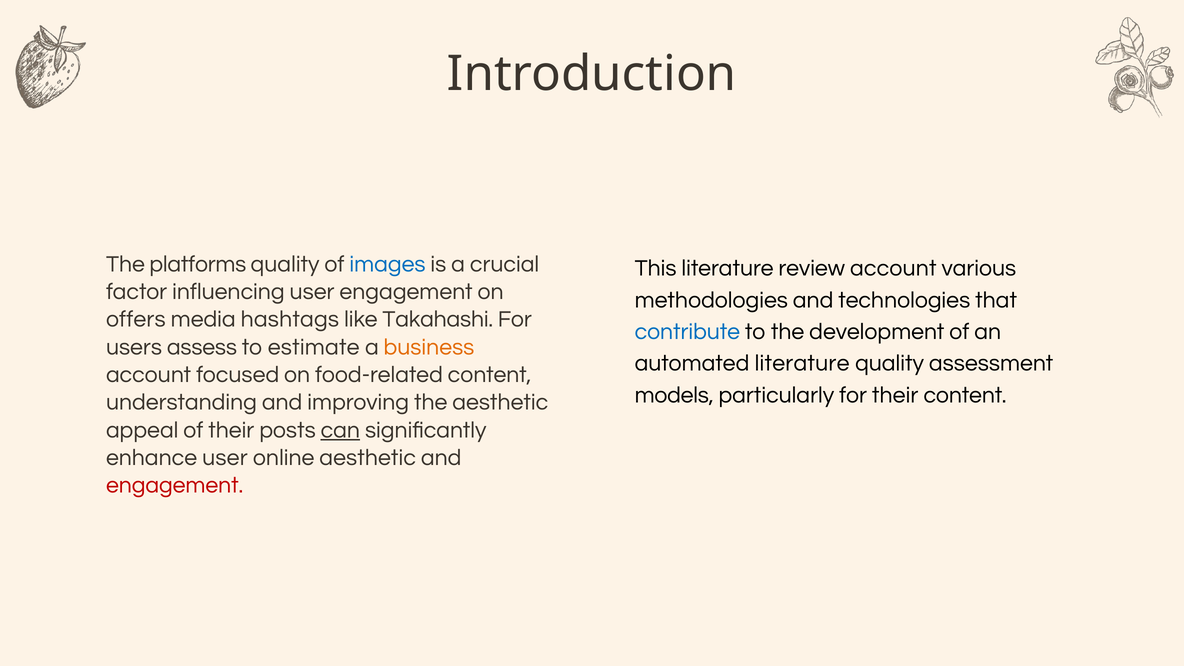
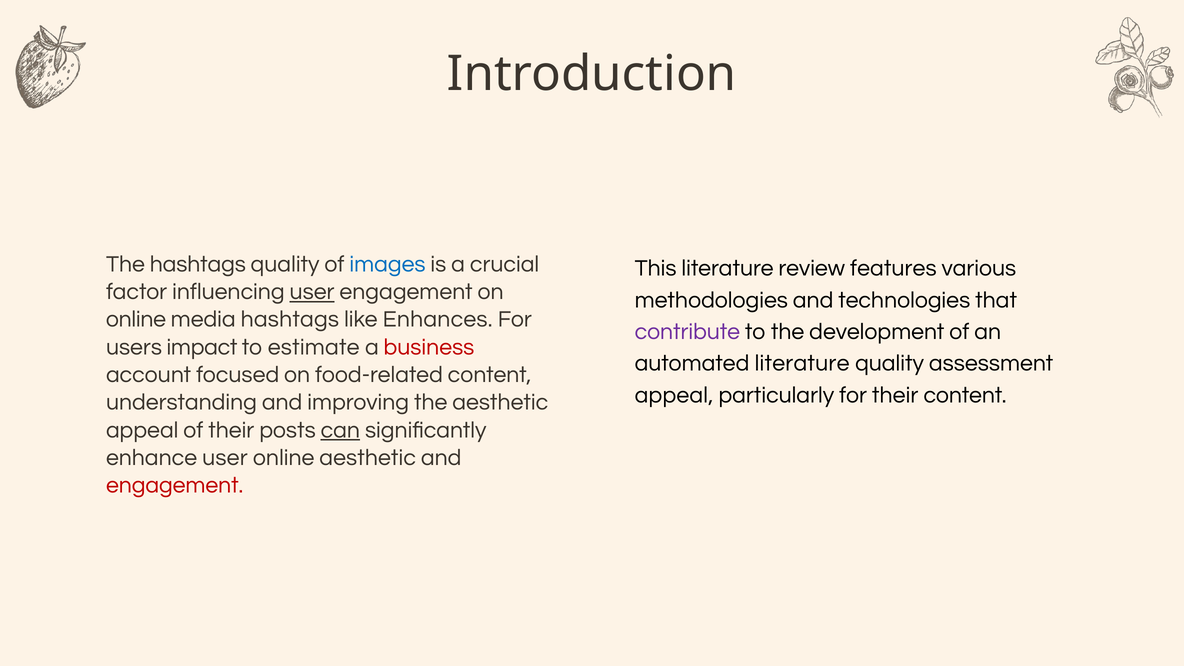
The platforms: platforms -> hashtags (198, 264)
review account: account -> features (893, 268)
user underline: none -> present (312, 292)
offers: offers -> online (136, 319)
Takahashi: Takahashi -> Enhances (438, 319)
contribute colour: blue -> purple (687, 332)
assess: assess -> impact (202, 347)
business colour: orange -> red (429, 347)
models: models -> appeal (674, 395)
